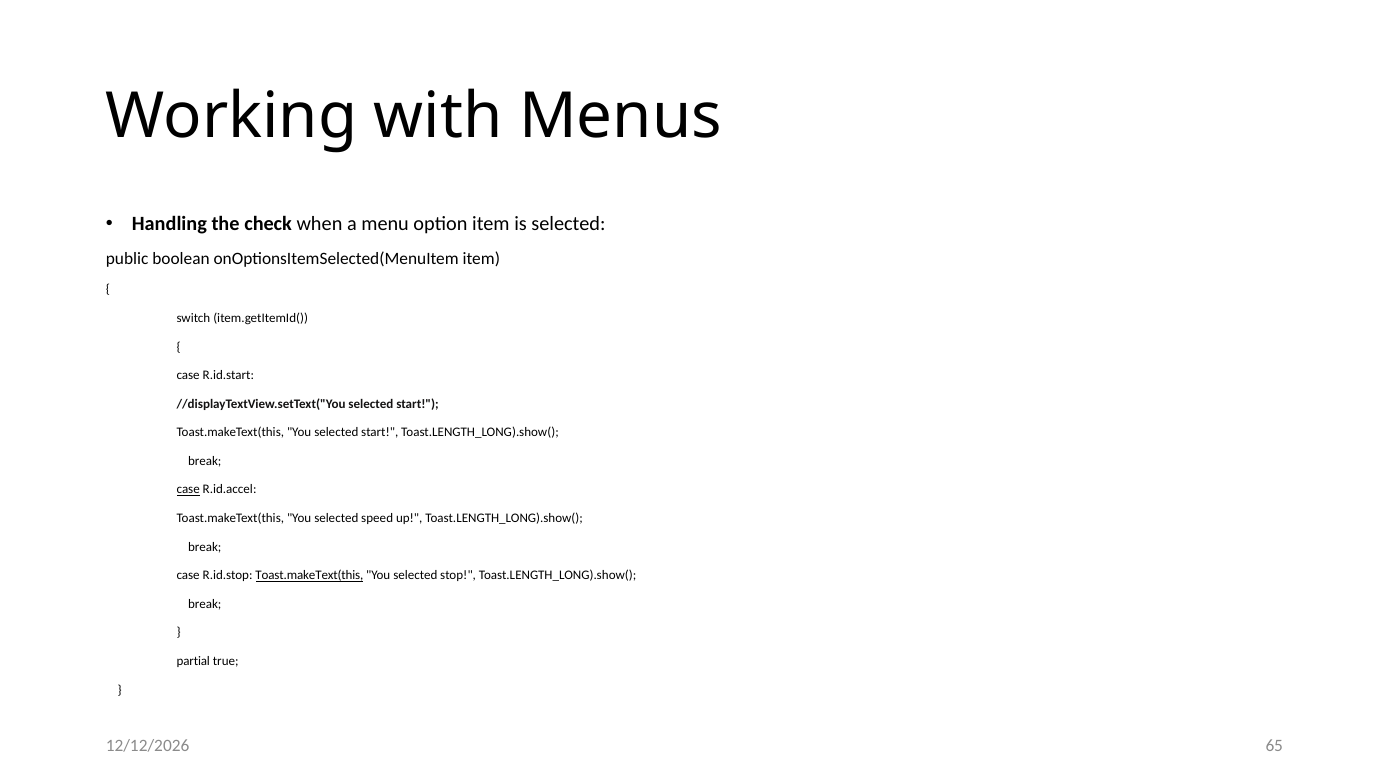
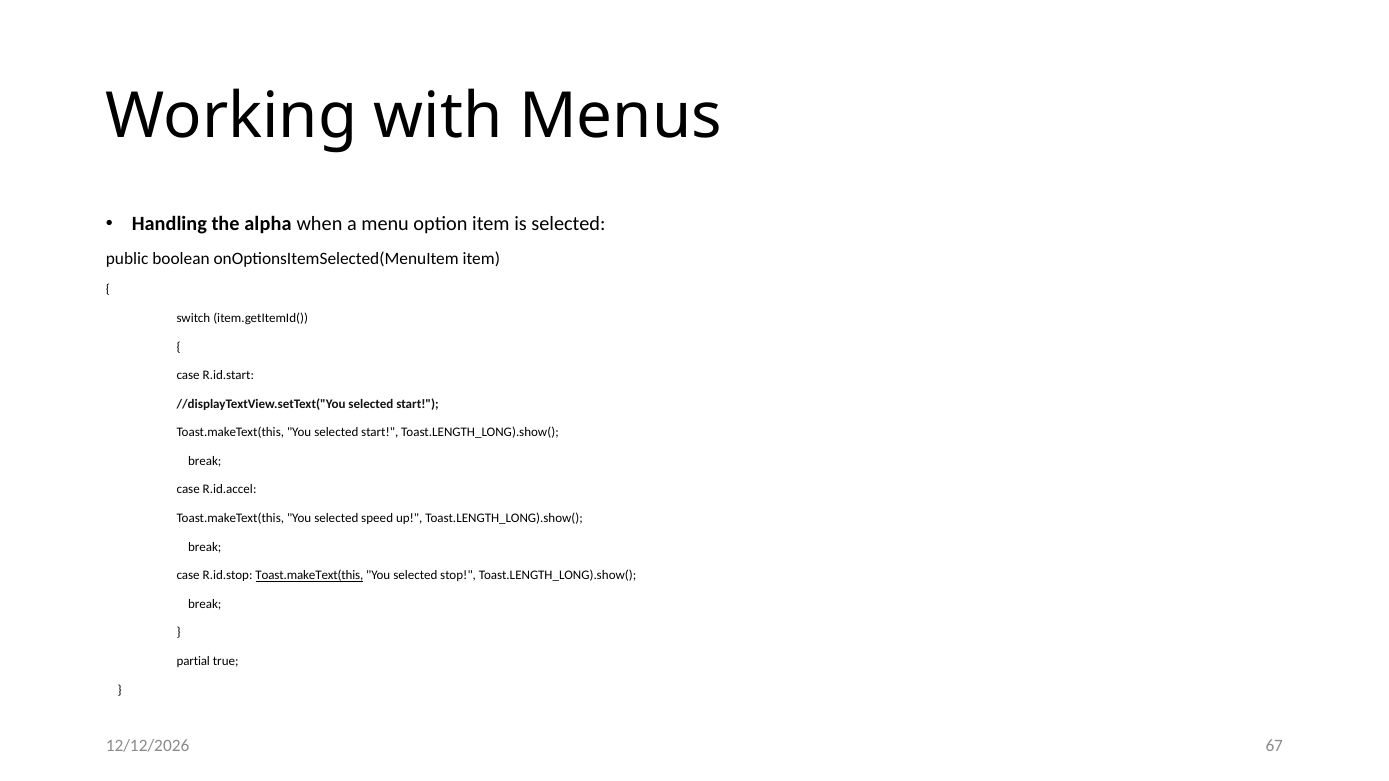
check: check -> alpha (268, 224)
case underline: present -> none (188, 490)
65: 65 -> 67 (1274, 746)
